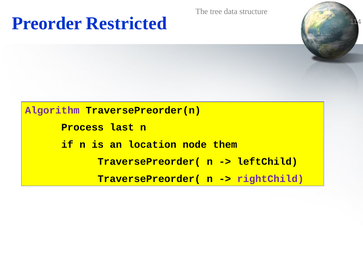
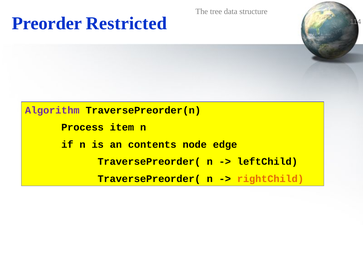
last: last -> item (122, 128)
location: location -> contents (152, 145)
them: them -> edge (225, 145)
rightChild colour: purple -> orange (270, 179)
